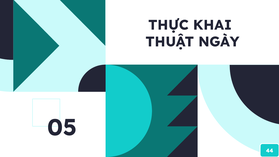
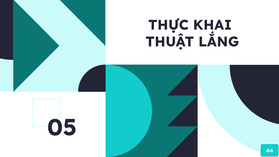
NGÀY: NGÀY -> LẮNG (219, 42)
